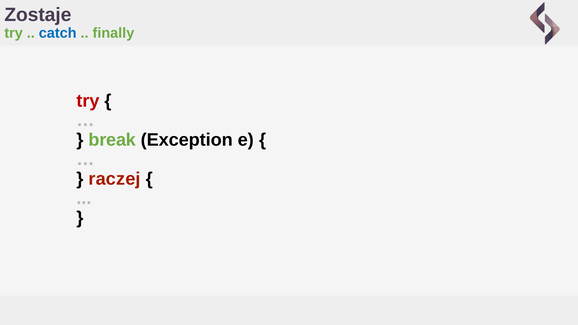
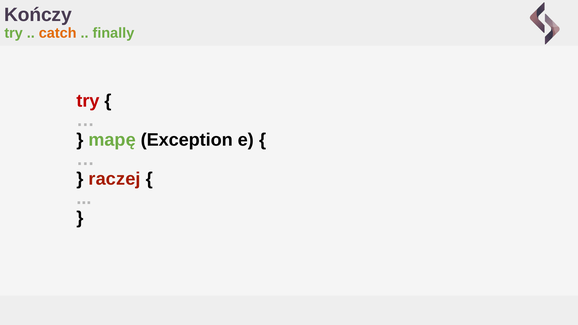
Zostaje: Zostaje -> Kończy (38, 15)
catch colour: blue -> orange (58, 33)
break: break -> mapę (112, 140)
